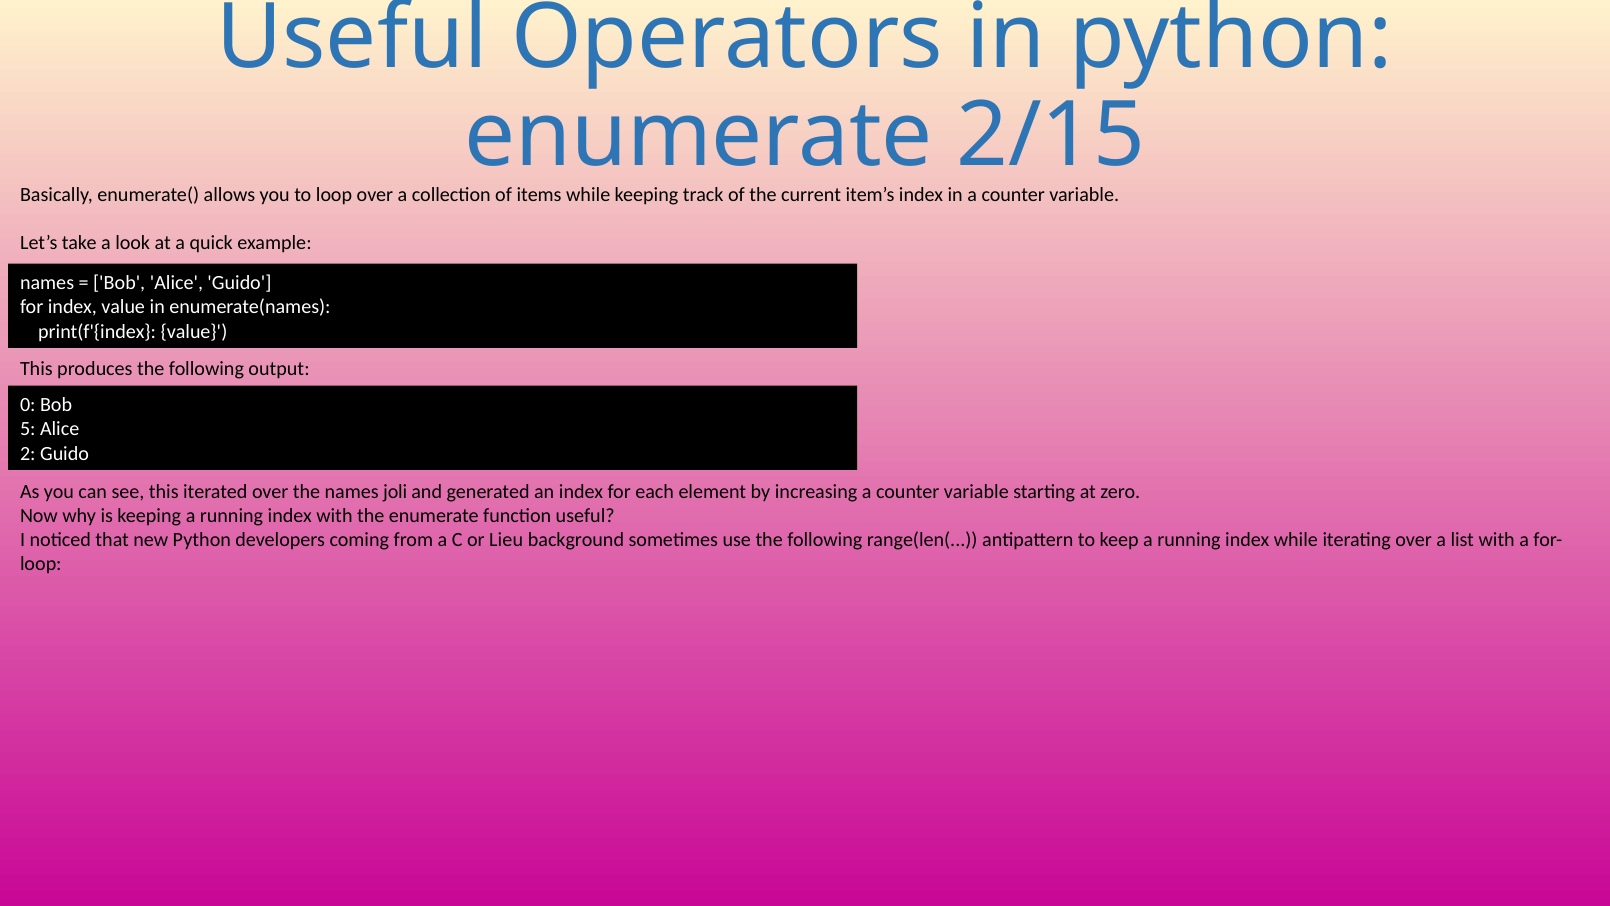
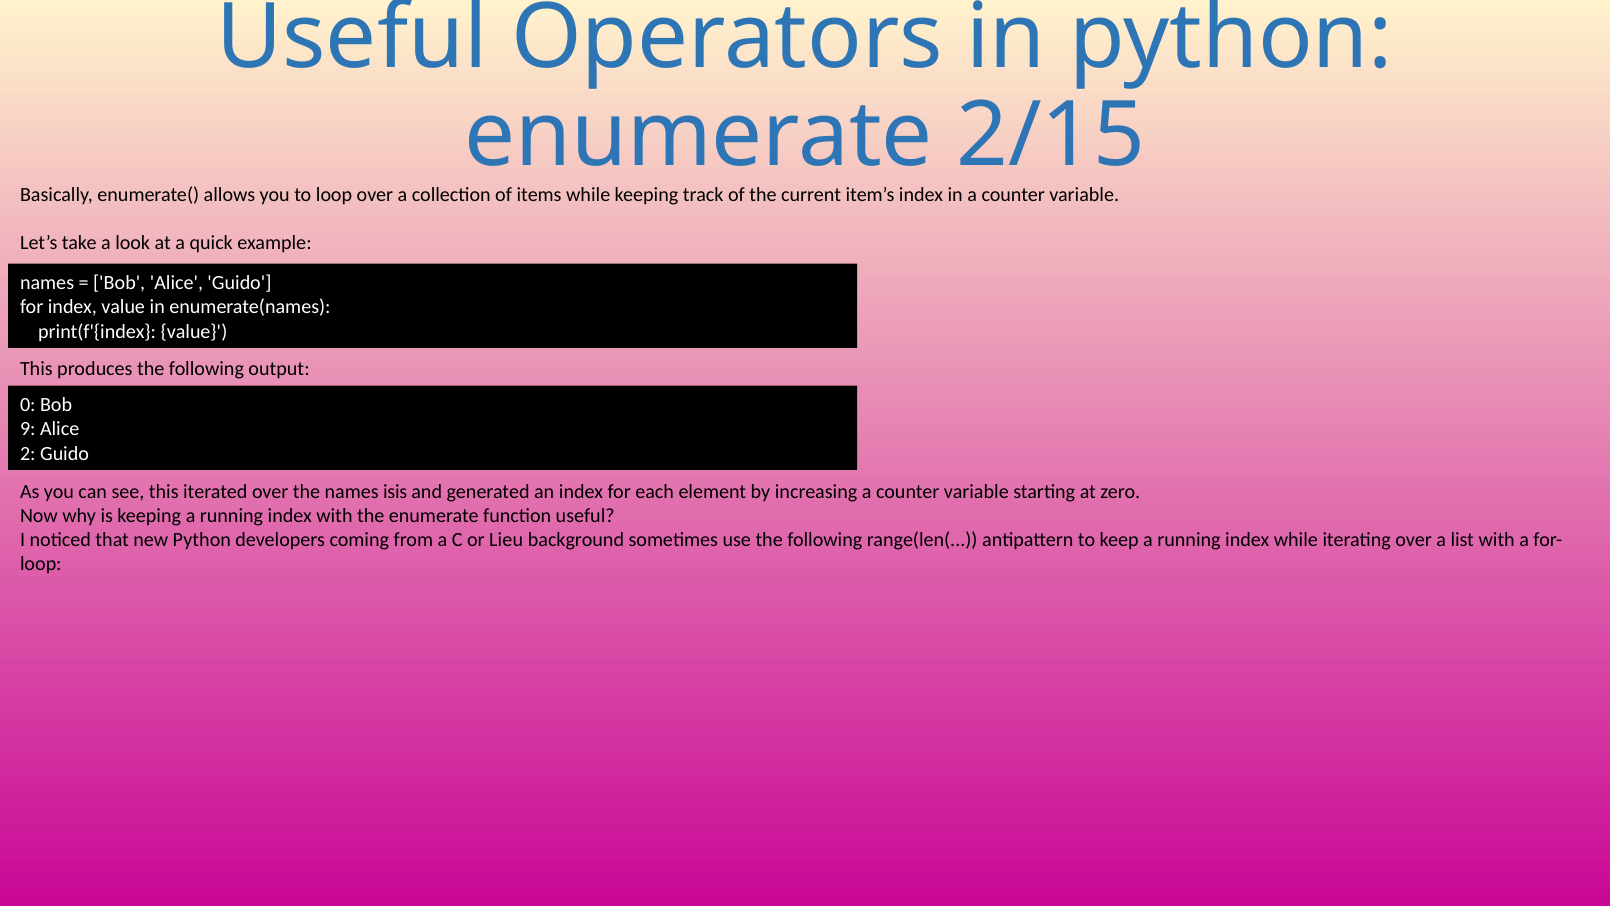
5: 5 -> 9 (28, 429)
joli: joli -> isis (395, 492)
